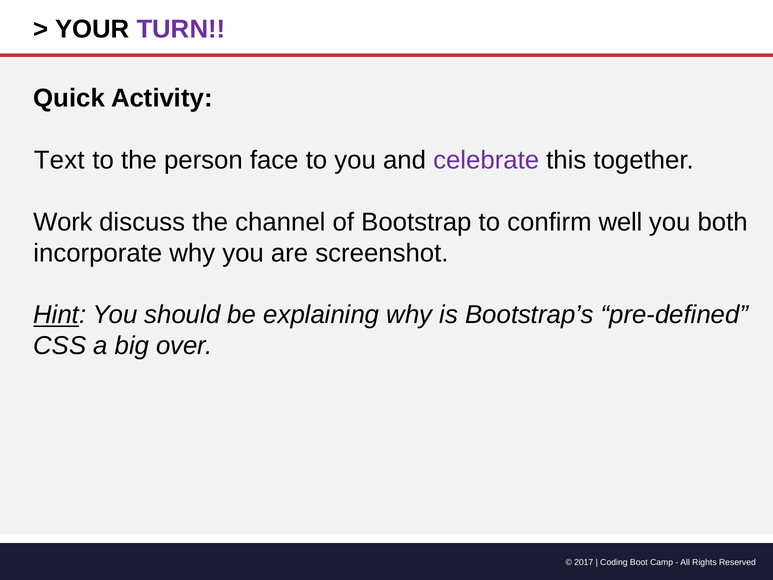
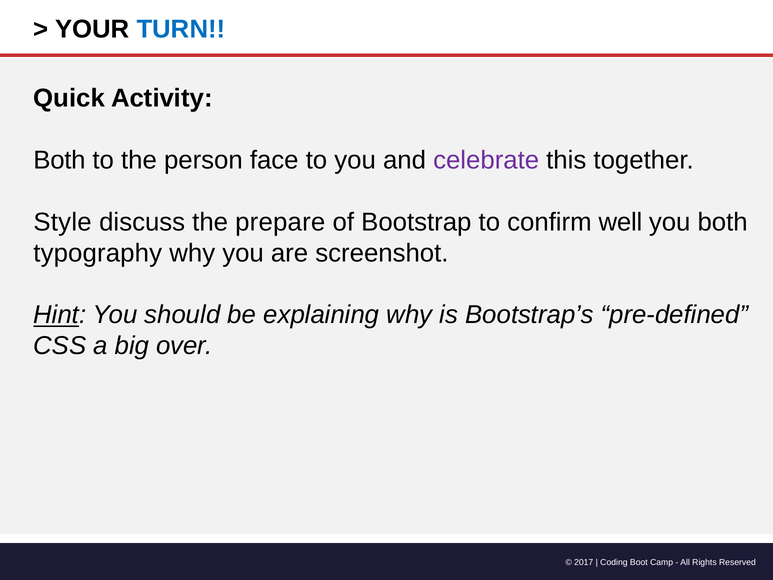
TURN colour: purple -> blue (181, 29)
Text: Text -> Both (59, 160)
Work: Work -> Style (63, 222)
channel: channel -> prepare (280, 222)
incorporate: incorporate -> typography (98, 253)
